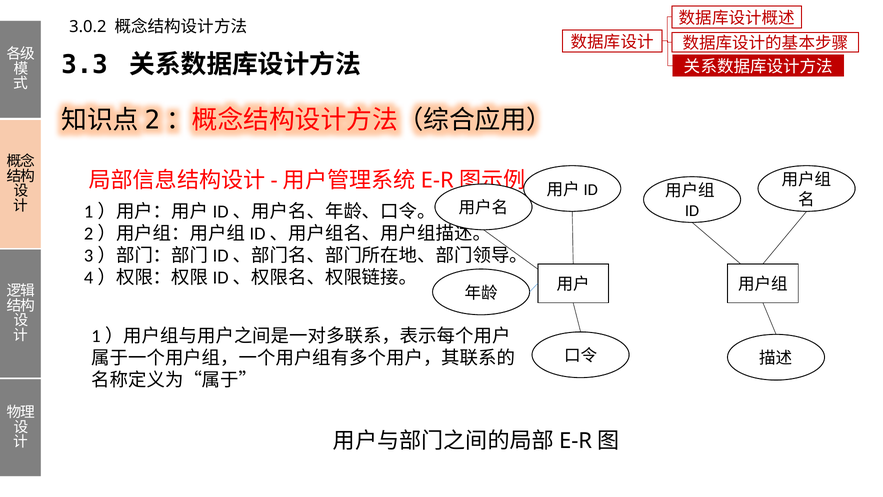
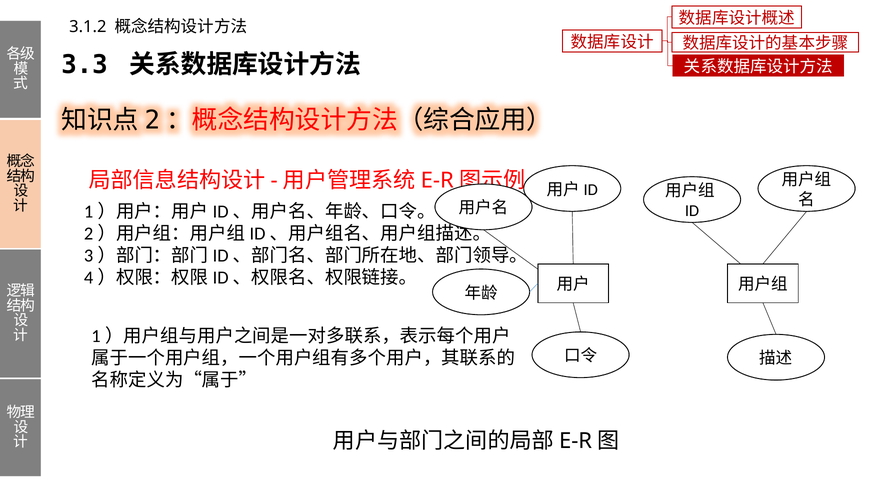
3.0.2: 3.0.2 -> 3.1.2 (88, 27)
